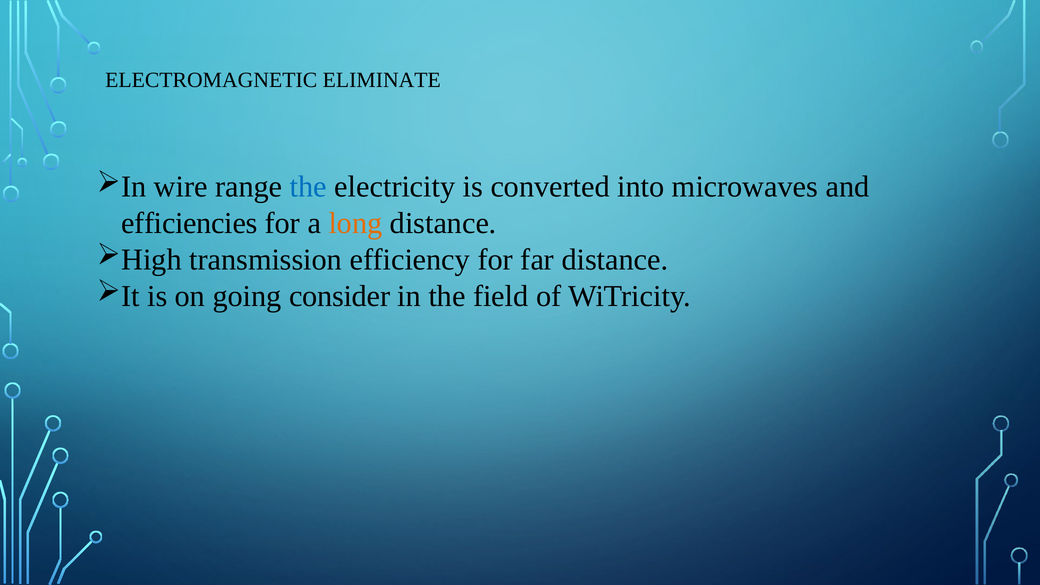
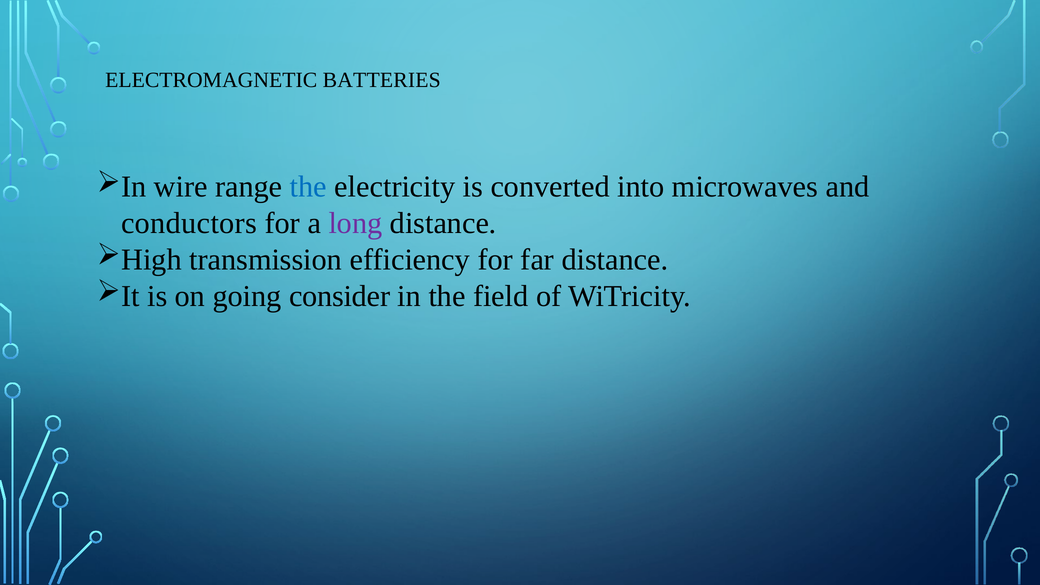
ELIMINATE: ELIMINATE -> BATTERIES (382, 80)
efficiencies: efficiencies -> conductors (189, 223)
long colour: orange -> purple (355, 223)
